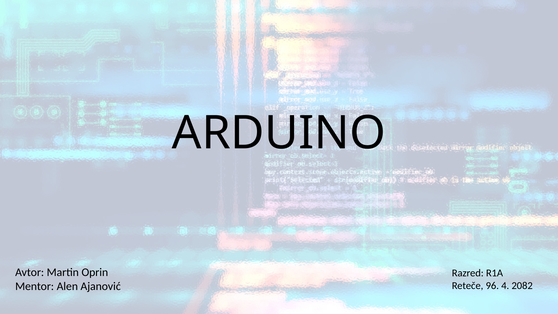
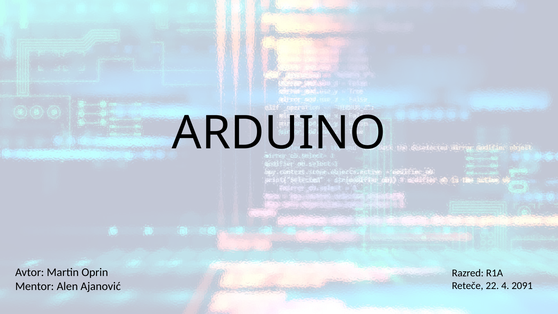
96: 96 -> 22 (492, 286)
2082: 2082 -> 2091 (522, 286)
